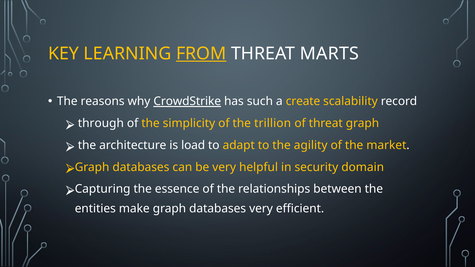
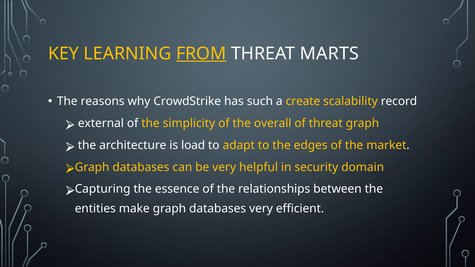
CrowdStrike underline: present -> none (187, 101)
through: through -> external (101, 123)
trillion: trillion -> overall (273, 123)
agility: agility -> edges (311, 145)
